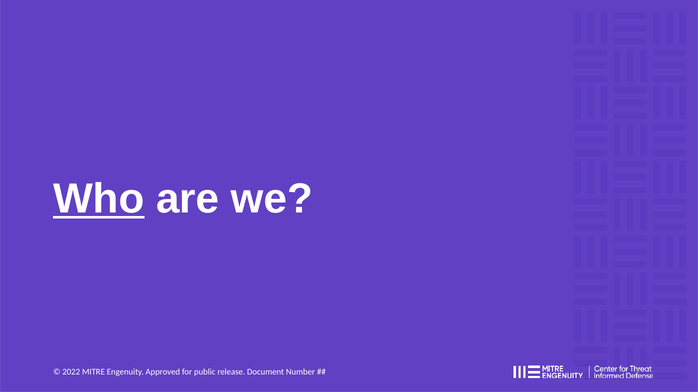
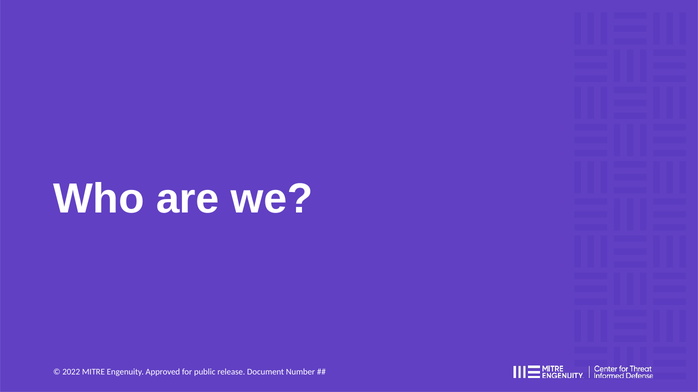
Who underline: present -> none (99, 199)
